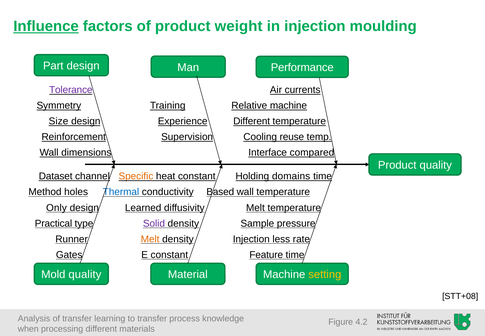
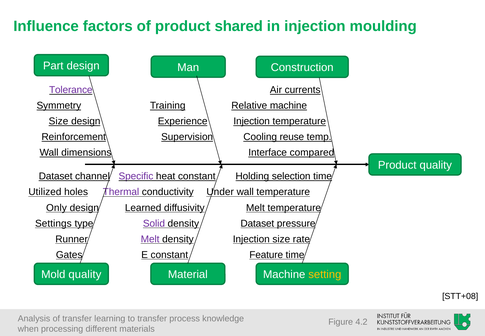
Influence underline: present -> none (46, 26)
weight: weight -> shared (239, 26)
Performance: Performance -> Construction (302, 68)
Different: Different -> Injection (252, 121)
Specific colour: orange -> purple (136, 176)
domains: domains -> selection (291, 176)
Method: Method -> Utilized (45, 192)
Thermal colour: blue -> purple (121, 192)
Based: Based -> Under (220, 192)
Practical: Practical -> Settings (53, 223)
Sample: Sample -> Dataset (257, 223)
Melt colour: orange -> purple (150, 239)
Injection less: less -> size (281, 239)
